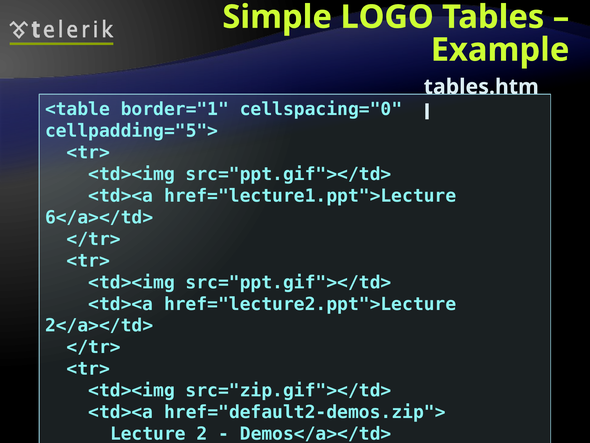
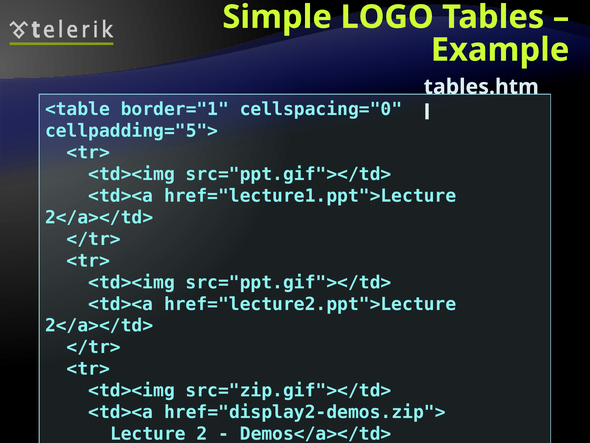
6</a></td>: 6</a></td> -> 2</a></td> (99, 217)
href="default2-demos.zip">: href="default2-demos.zip"> -> href="display2-demos.zip"> (305, 412)
